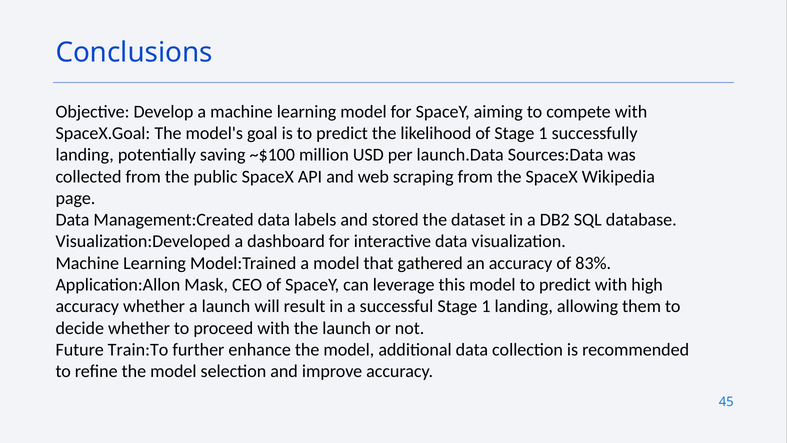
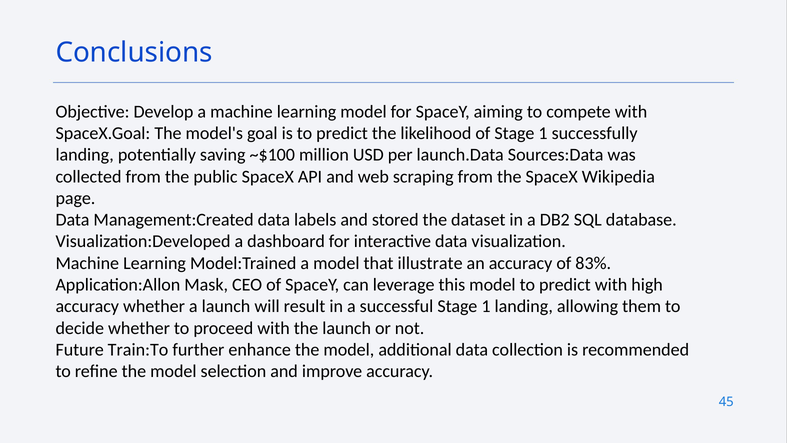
gathered: gathered -> illustrate (430, 263)
